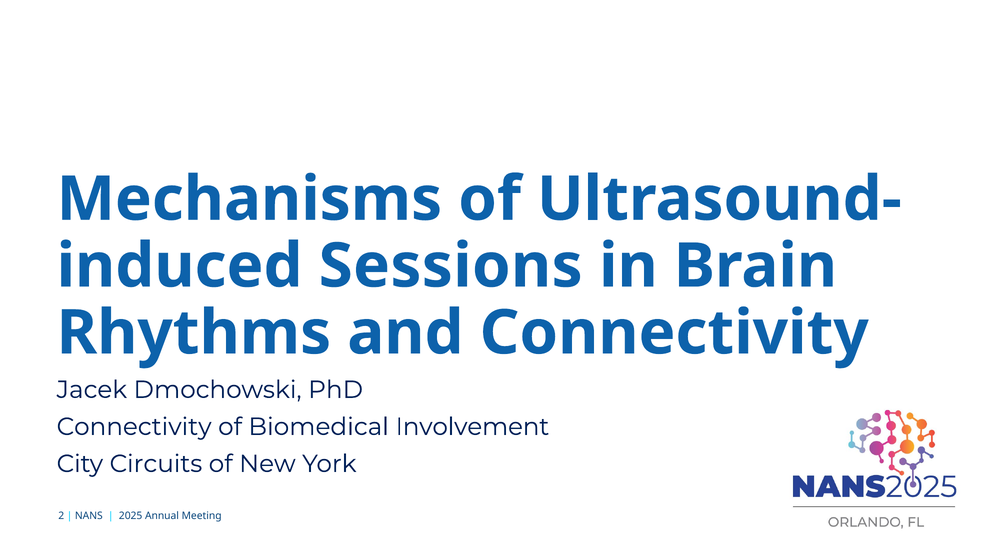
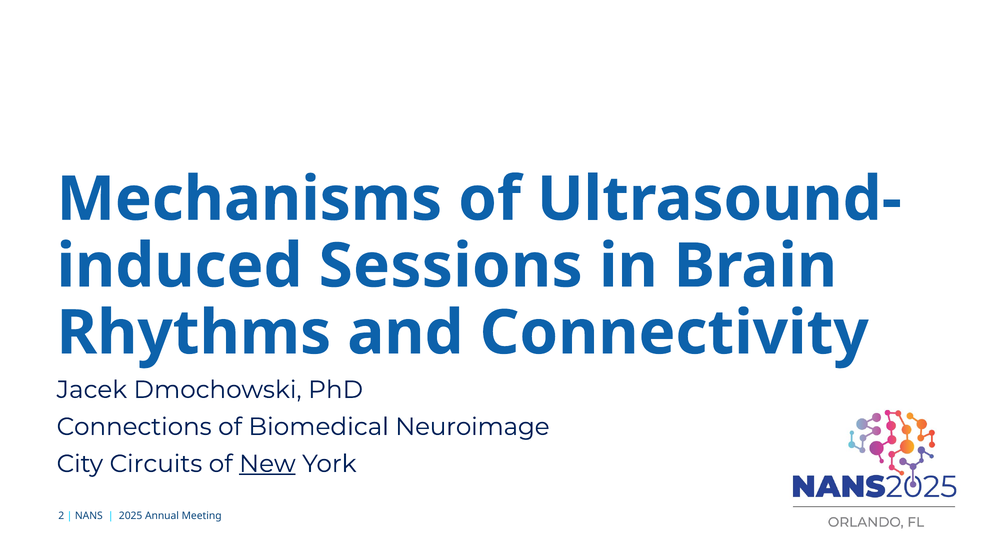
Connectivity: Connectivity -> Connections (134, 427)
Involvement: Involvement -> Neuroimage (472, 427)
New underline: none -> present (267, 464)
